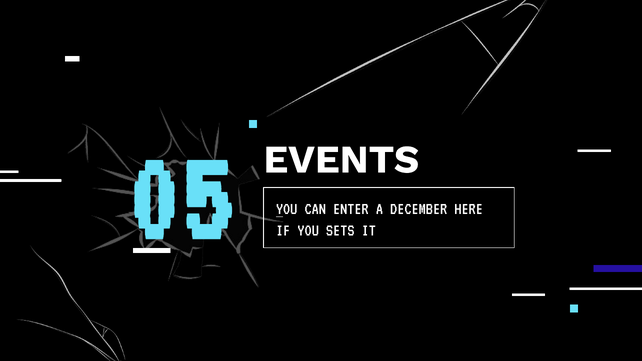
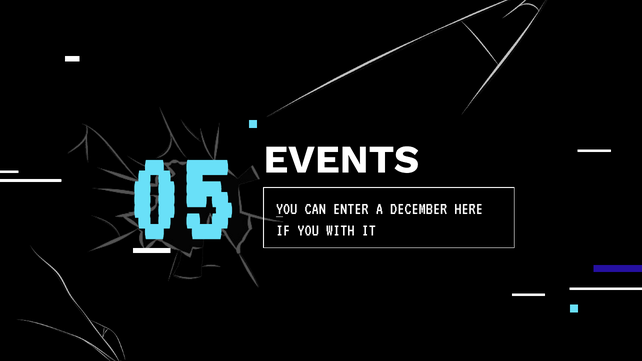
SETS: SETS -> WITH (340, 230)
